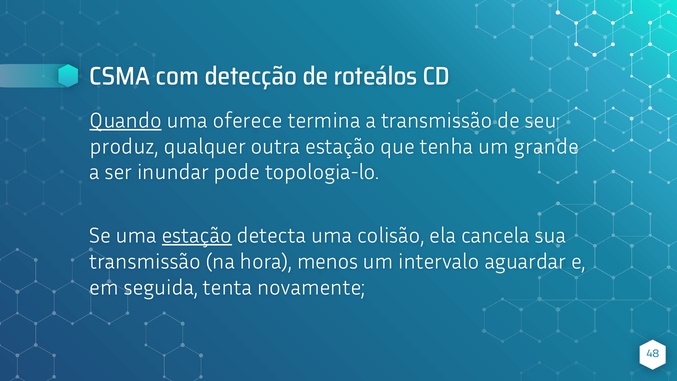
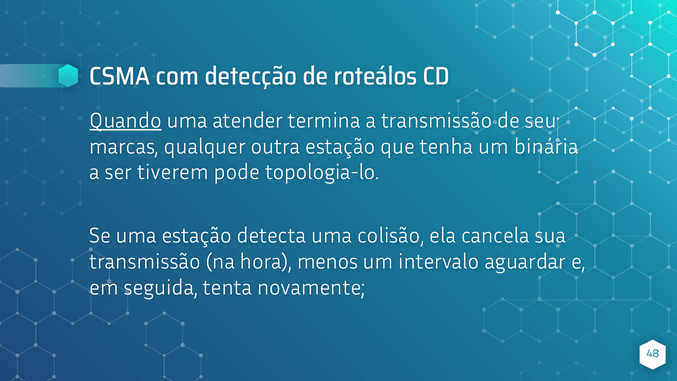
oferece: oferece -> atender (248, 120)
produz: produz -> marcas (124, 146)
grande: grande -> binária (546, 146)
inundar: inundar -> tiverem (173, 172)
estação underline: present -> none (197, 235)
